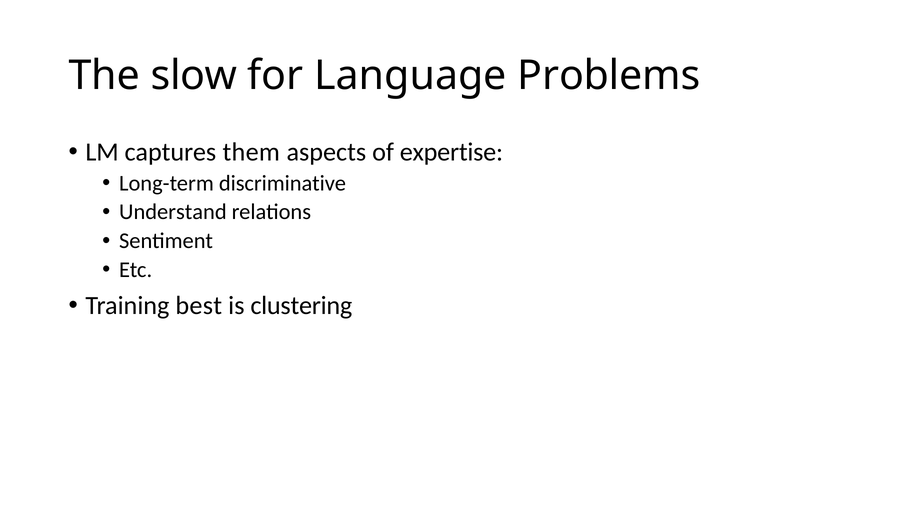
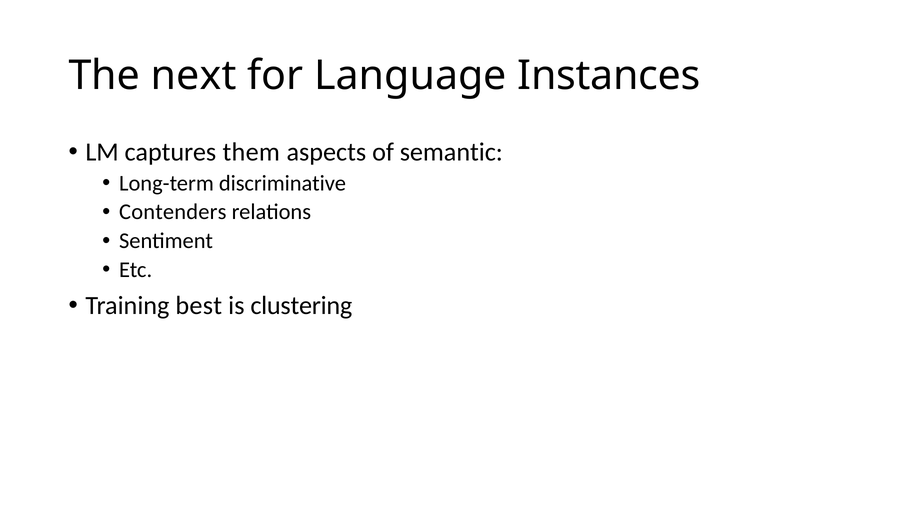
slow: slow -> next (194, 76)
Problems: Problems -> Instances (609, 76)
expertise: expertise -> semantic (451, 152)
Understand: Understand -> Contenders (173, 212)
